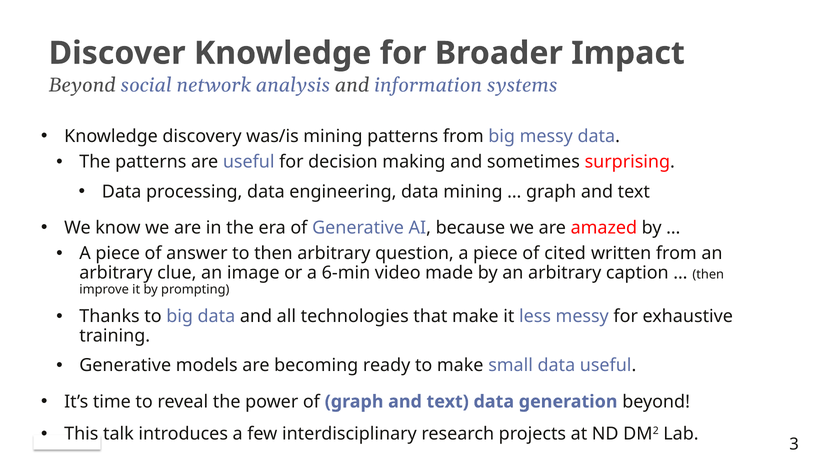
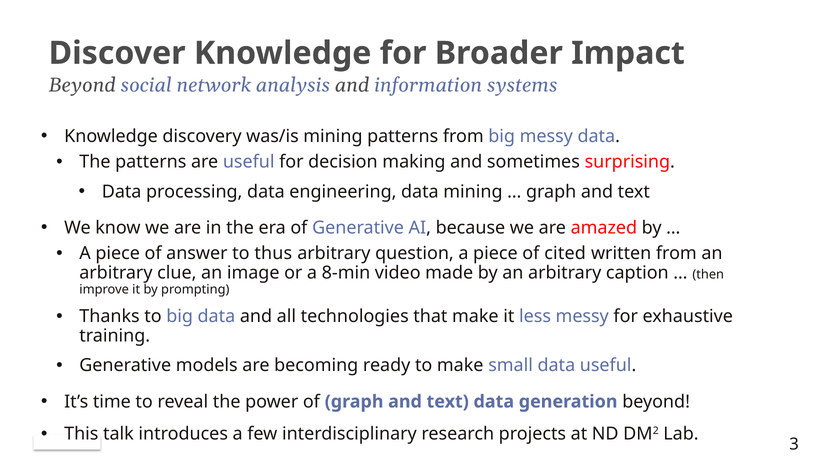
to then: then -> thus (273, 253)
6-min: 6-min -> 8-min (346, 273)
